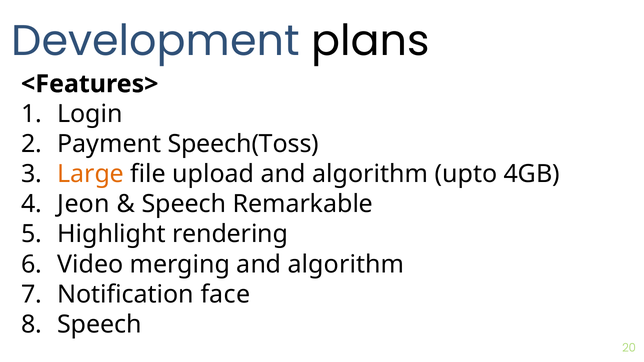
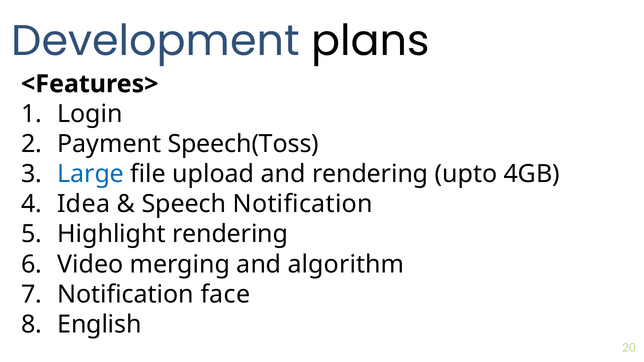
Large colour: orange -> blue (91, 174)
upload and algorithm: algorithm -> rendering (370, 174)
Jeon: Jeon -> Idea (84, 204)
Speech Remarkable: Remarkable -> Notification (303, 204)
Speech: Speech -> English (99, 325)
